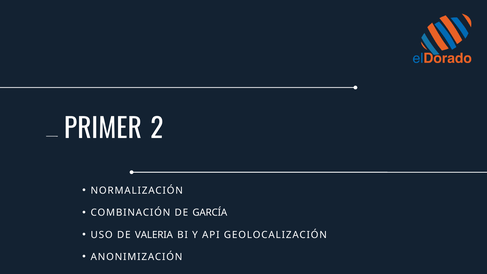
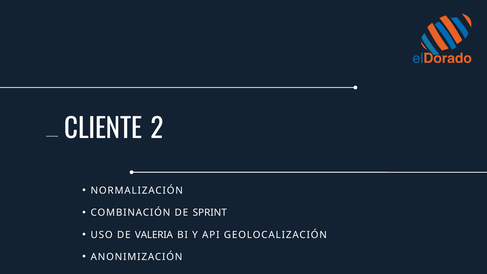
PRIMER: PRIMER -> CLIENTE (103, 129)
GARCÍA: GARCÍA -> SPRINT (210, 213)
